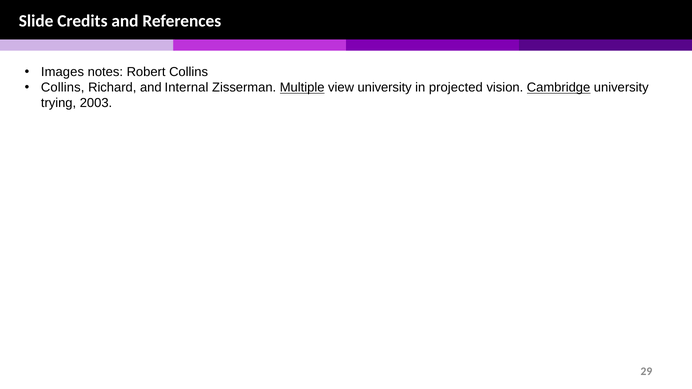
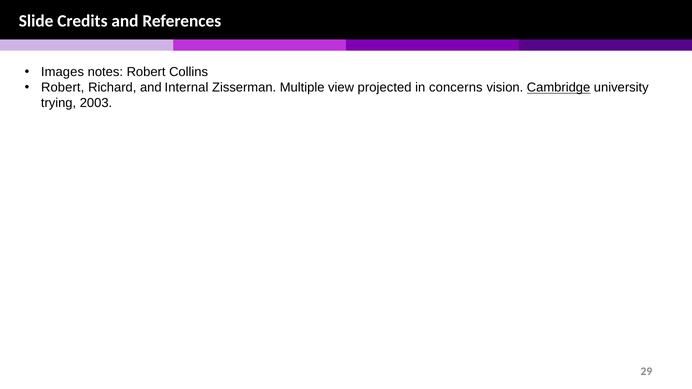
Collins: Collins -> Robert (63, 88)
Multiple underline: present -> none (302, 88)
view university: university -> projected (385, 88)
projected: projected -> concerns (456, 88)
